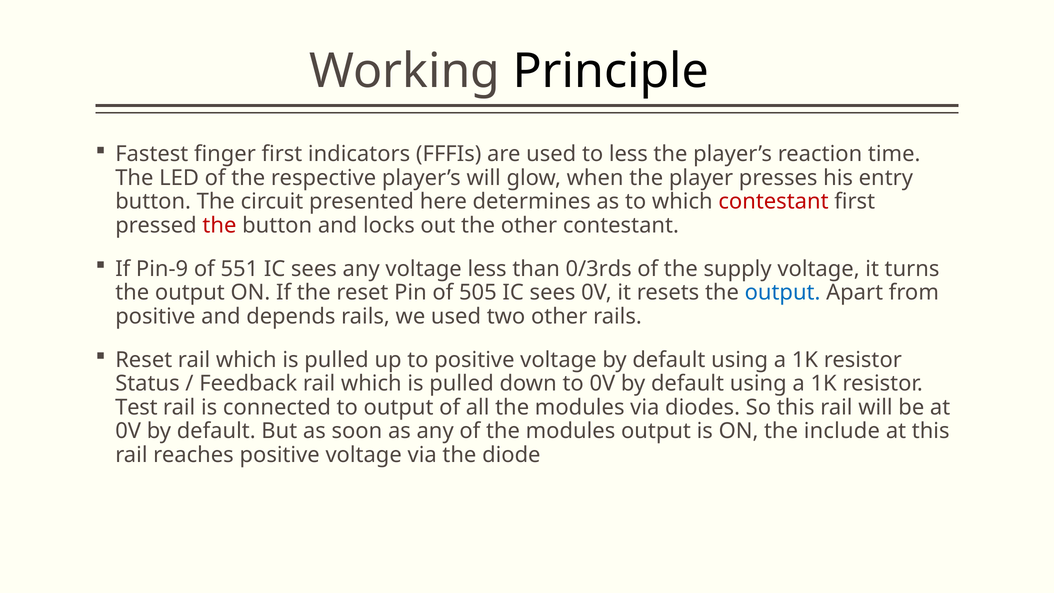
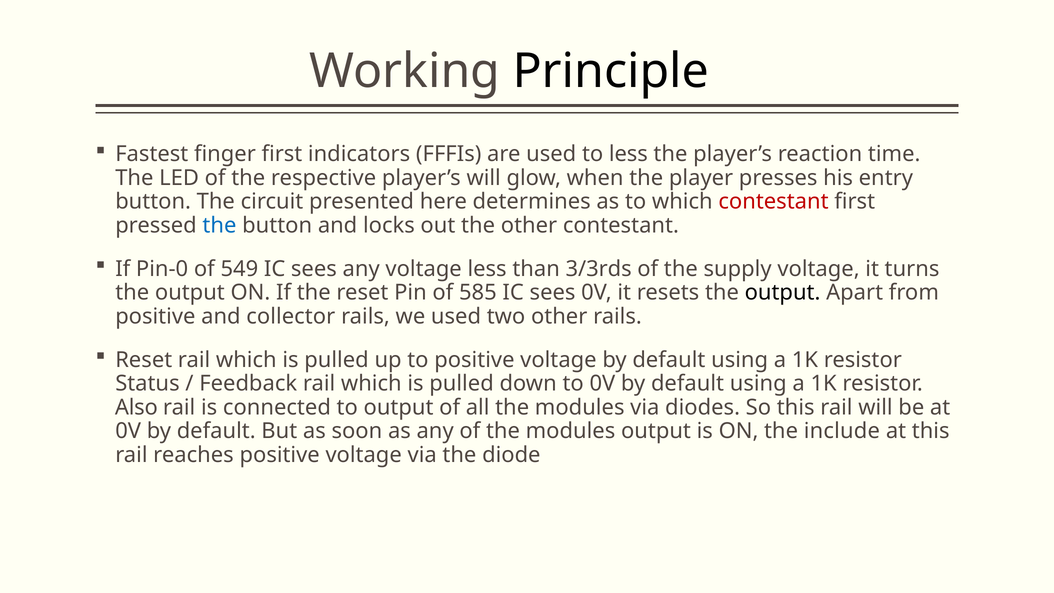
the colour: red -> blue (219, 225)
Pin-9: Pin-9 -> Pin-0 (162, 269)
551: 551 -> 549 (239, 269)
0/3rds: 0/3rds -> 3/3rds (599, 269)
505: 505 -> 585 (478, 293)
output colour: blue -> black (783, 293)
depends: depends -> collector (291, 316)
Test: Test -> Also (136, 407)
